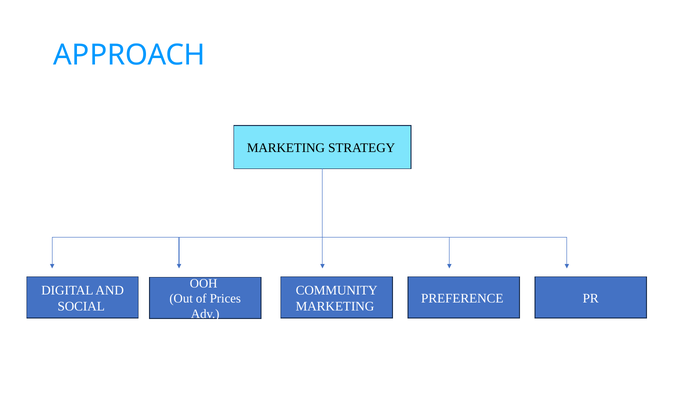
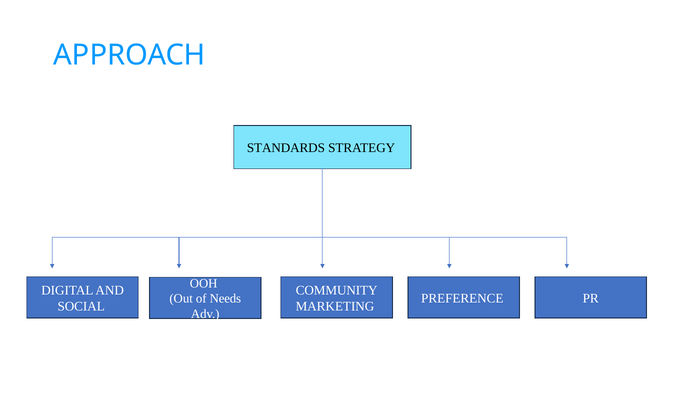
MARKETING: MARKETING -> STANDARDS (286, 148)
Prices: Prices -> Needs (225, 299)
